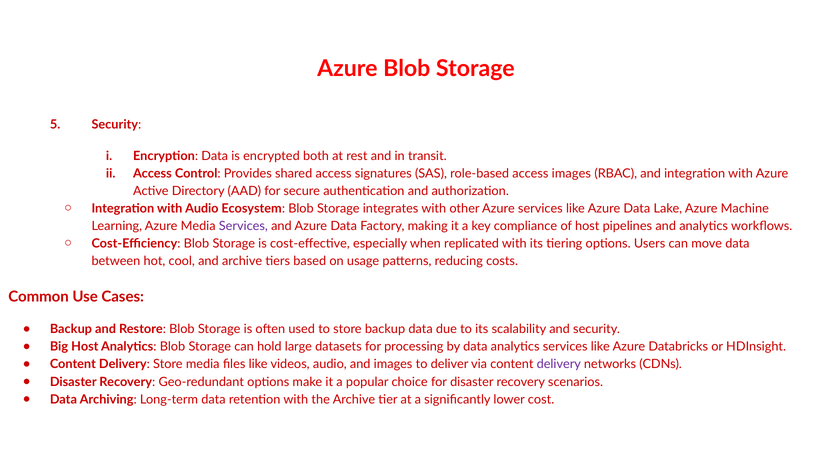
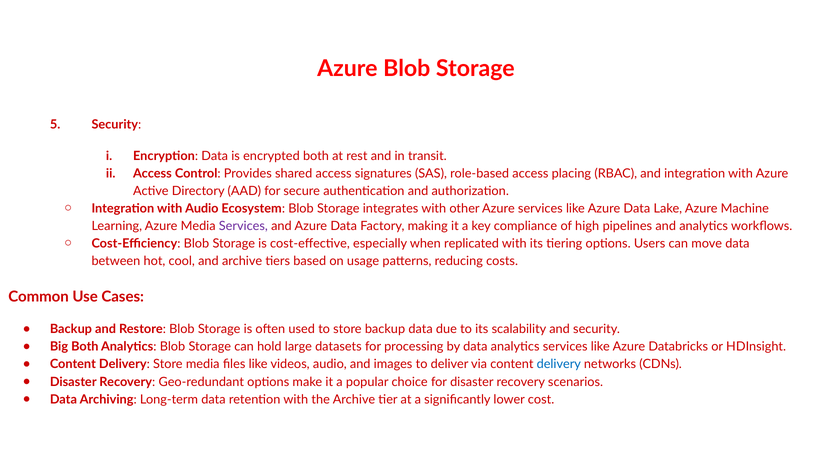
access images: images -> placing (571, 173)
of host: host -> high (587, 226)
Big Host: Host -> Both (85, 347)
delivery colour: purple -> blue (559, 364)
